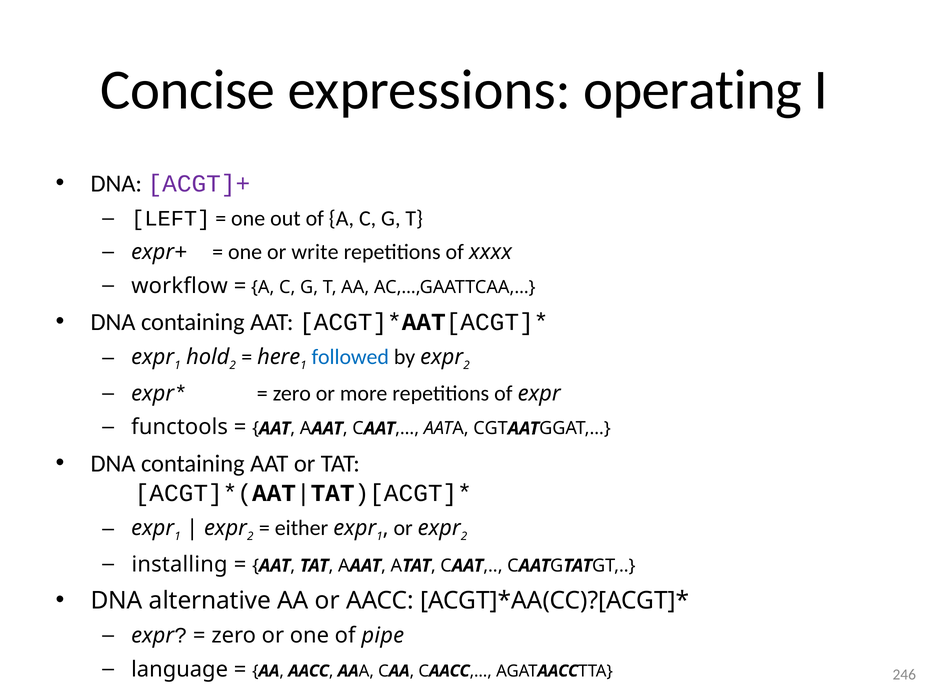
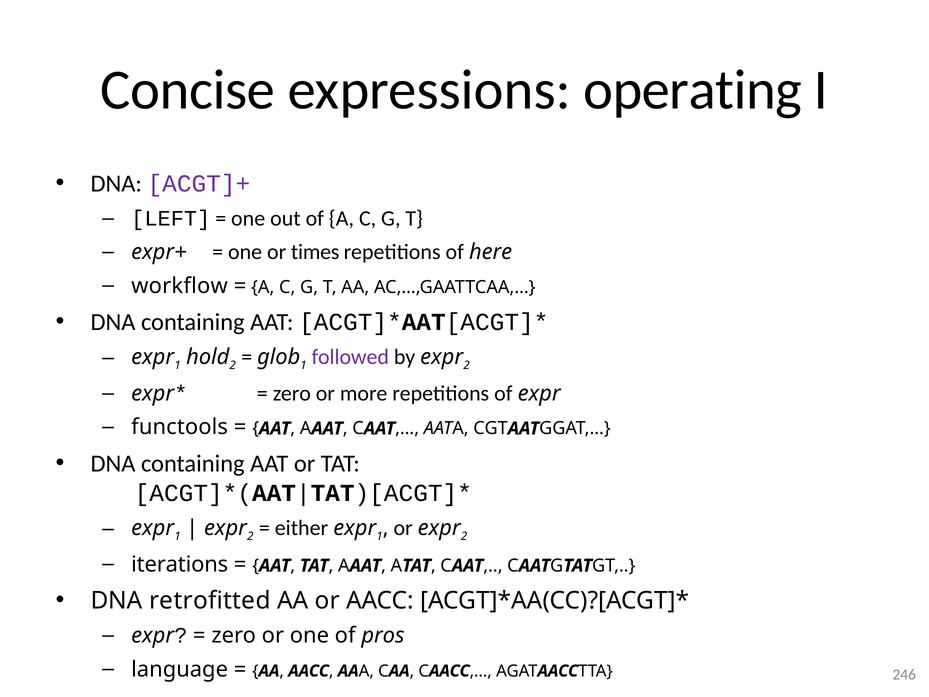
write: write -> times (315, 252)
xxxx: xxxx -> here (491, 252)
here: here -> glob (279, 357)
followed colour: blue -> purple (350, 357)
installing: installing -> iterations (180, 564)
alternative: alternative -> retrofitted (210, 601)
pipe: pipe -> pros (383, 635)
